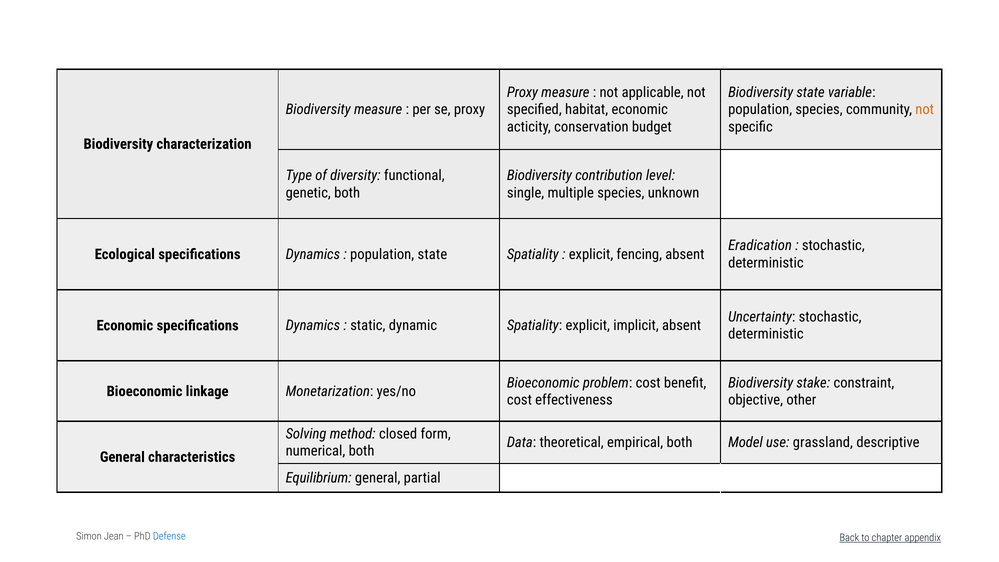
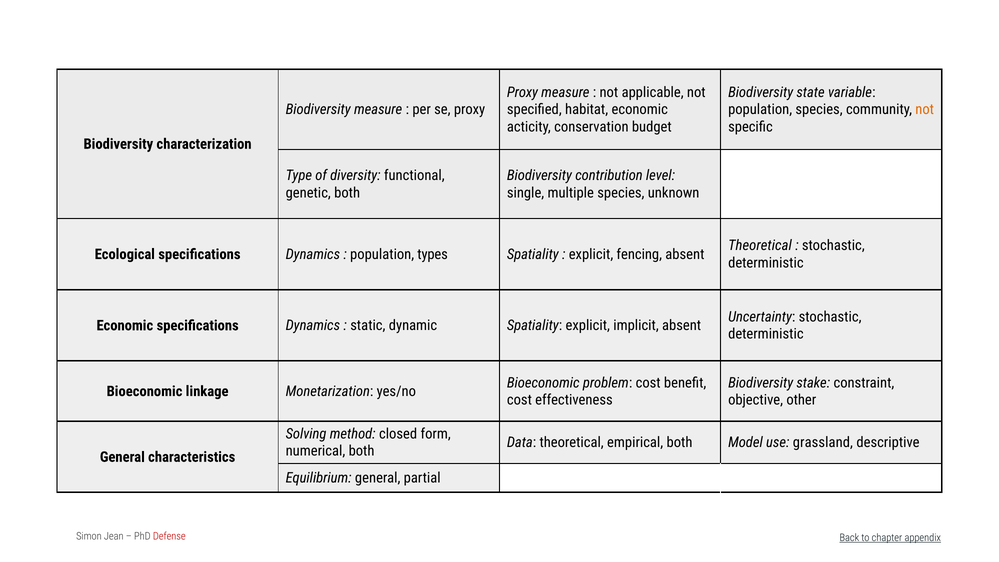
Eradication: Eradication -> Theoretical (760, 246)
population state: state -> types (433, 254)
Defense colour: blue -> red (169, 536)
